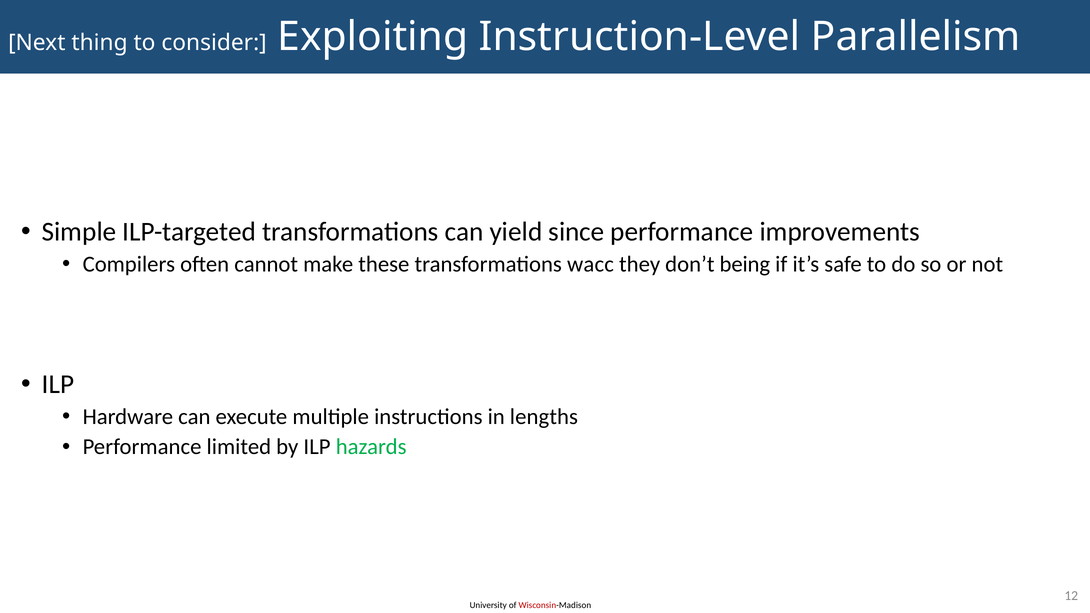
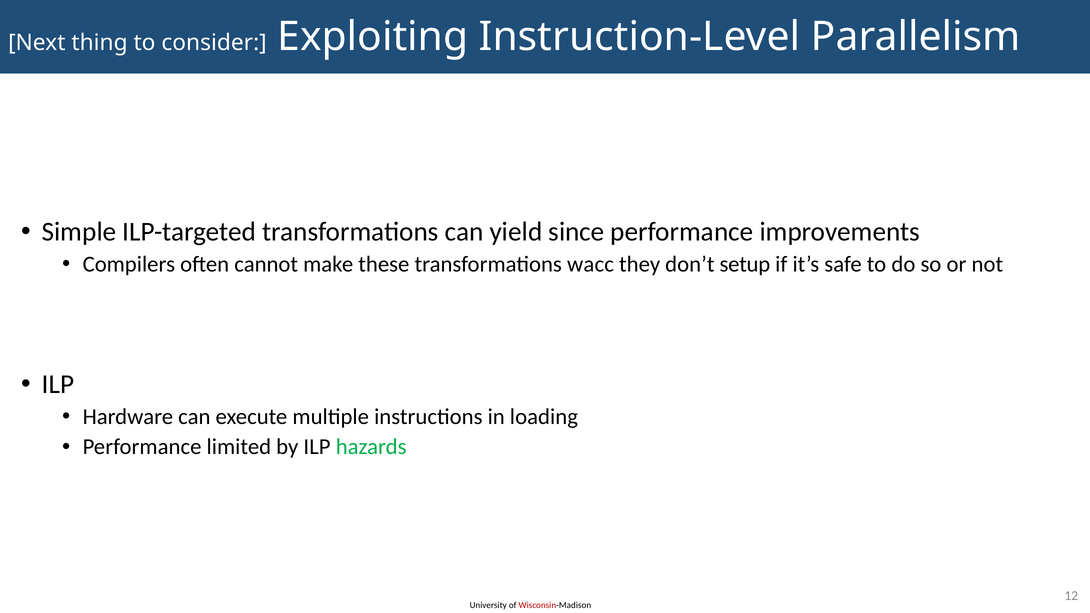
being: being -> setup (745, 264)
lengths: lengths -> loading (544, 417)
